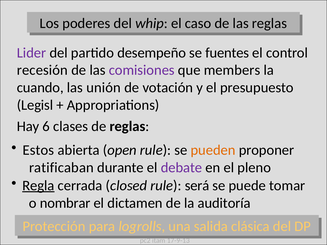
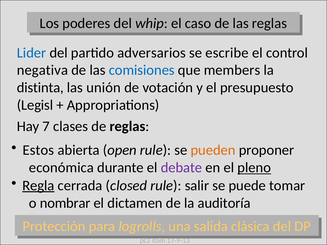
Lider colour: purple -> blue (32, 53)
desempeño: desempeño -> adversarios (152, 53)
fuentes: fuentes -> escribe (227, 53)
recesión: recesión -> negativa (42, 70)
comisiones colour: purple -> blue (142, 70)
cuando: cuando -> distinta (40, 88)
6: 6 -> 7 (46, 126)
ratificaban: ratificaban -> económica (61, 168)
pleno underline: none -> present (254, 168)
será: será -> salir (197, 186)
